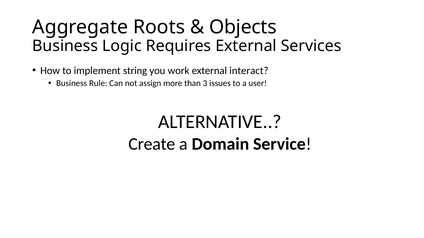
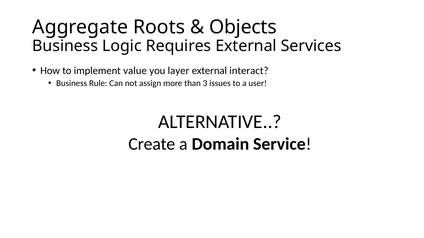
string: string -> value (135, 71)
work: work -> layer (178, 71)
